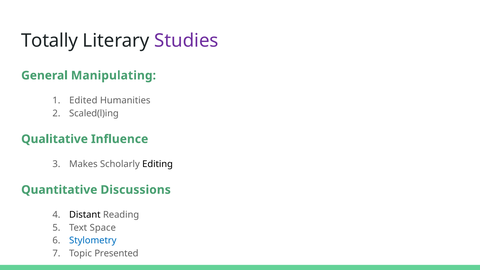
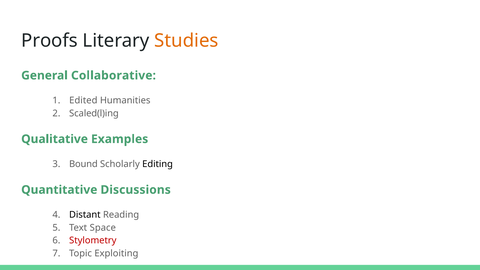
Totally: Totally -> Proofs (50, 41)
Studies colour: purple -> orange (186, 41)
Manipulating: Manipulating -> Collaborative (113, 75)
Influence: Influence -> Examples (120, 139)
Makes: Makes -> Bound (83, 164)
Stylometry colour: blue -> red (93, 241)
Presented: Presented -> Exploiting (116, 253)
